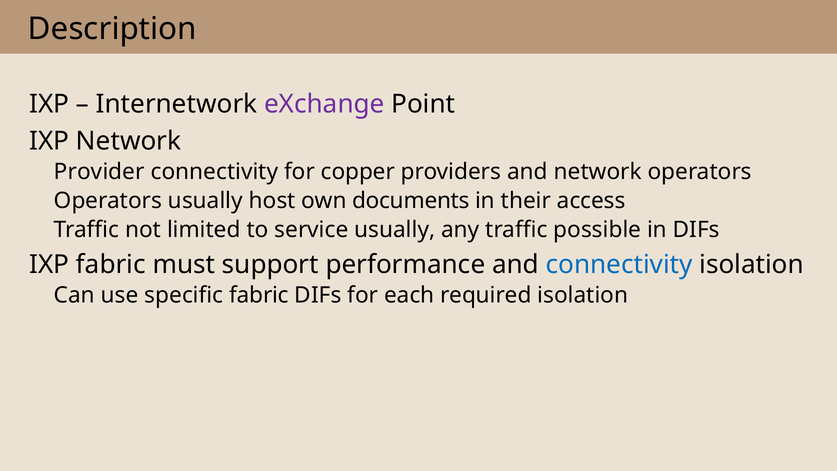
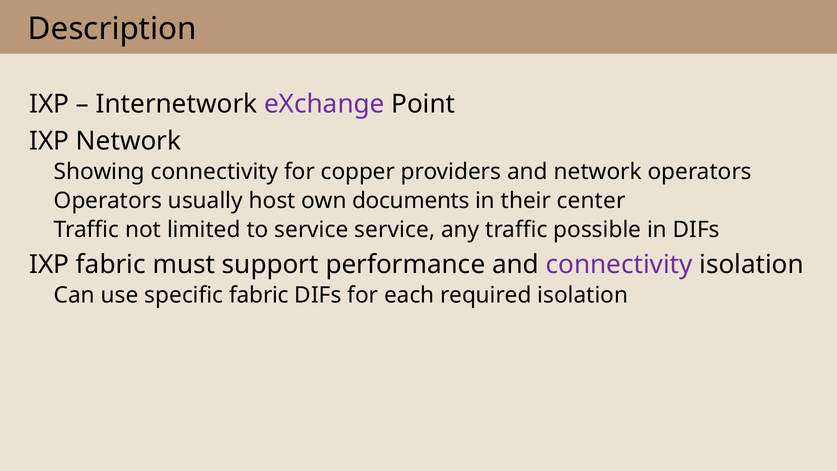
Provider: Provider -> Showing (99, 172)
access: access -> center (591, 201)
service usually: usually -> service (395, 230)
connectivity colour: blue -> purple (619, 265)
